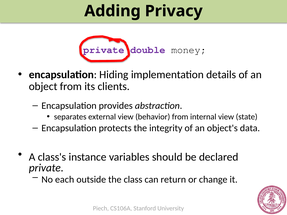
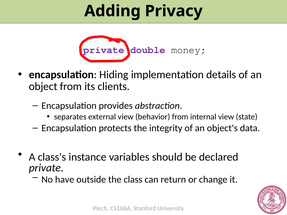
each: each -> have (65, 180)
